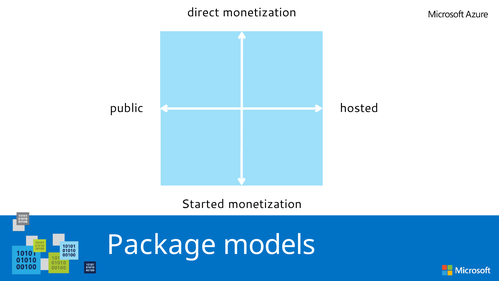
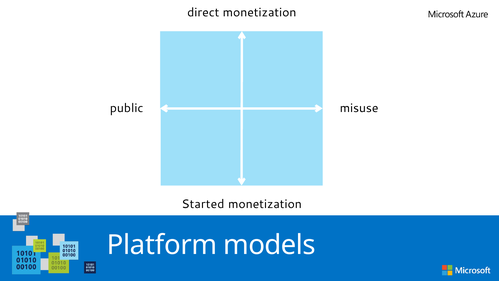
hosted: hosted -> misuse (359, 108)
Package: Package -> Platform (162, 245)
